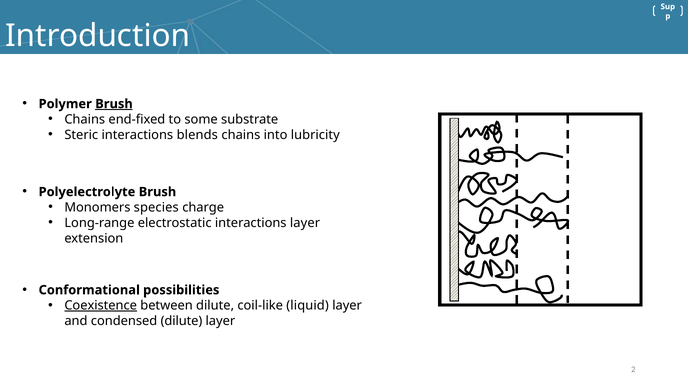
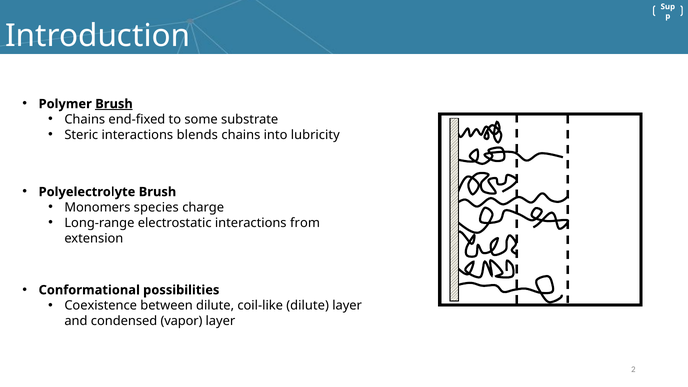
interactions layer: layer -> from (305, 223)
Coexistence underline: present -> none (101, 306)
coil-like liquid: liquid -> dilute (308, 306)
condensed dilute: dilute -> vapor (181, 321)
